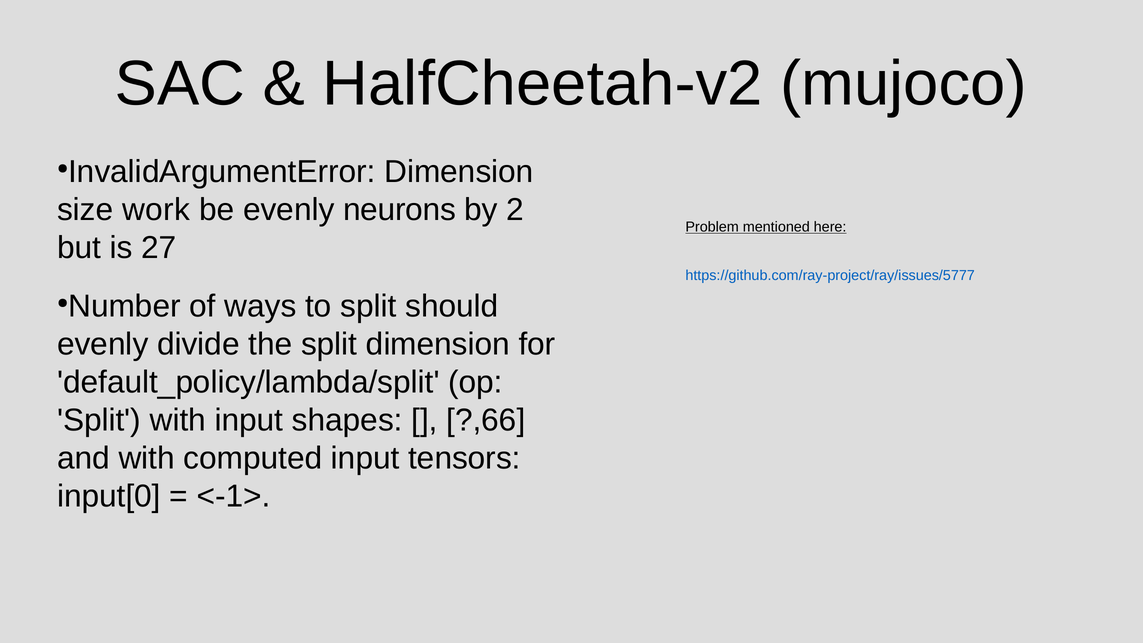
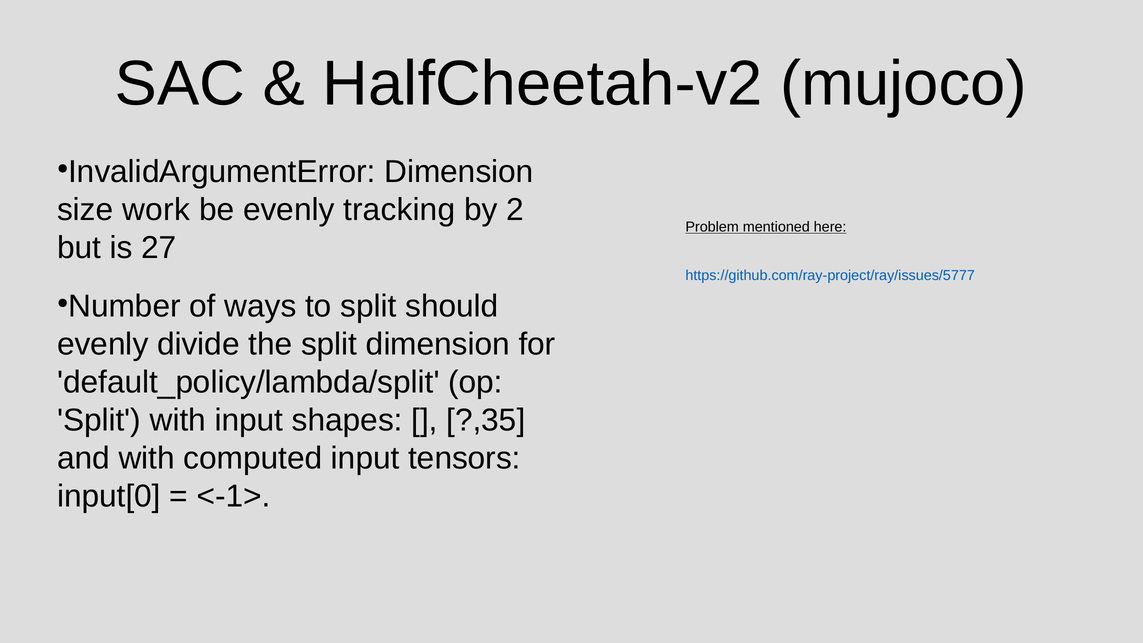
neurons: neurons -> tracking (399, 210)
?,66: ?,66 -> ?,35 (486, 420)
